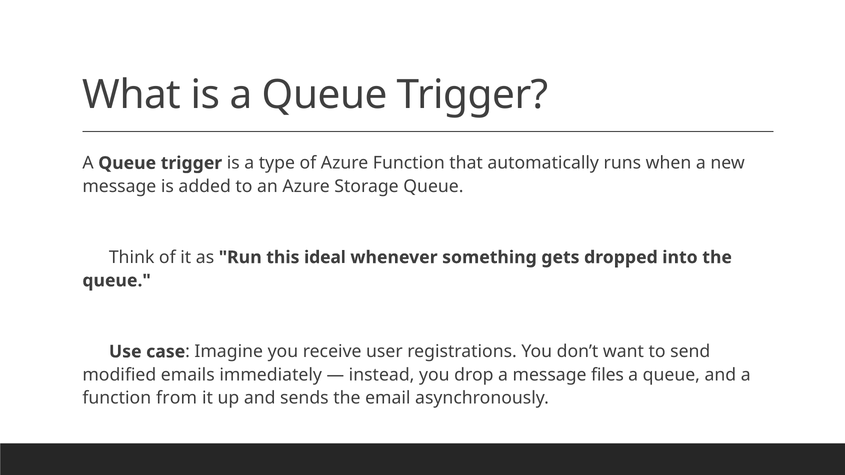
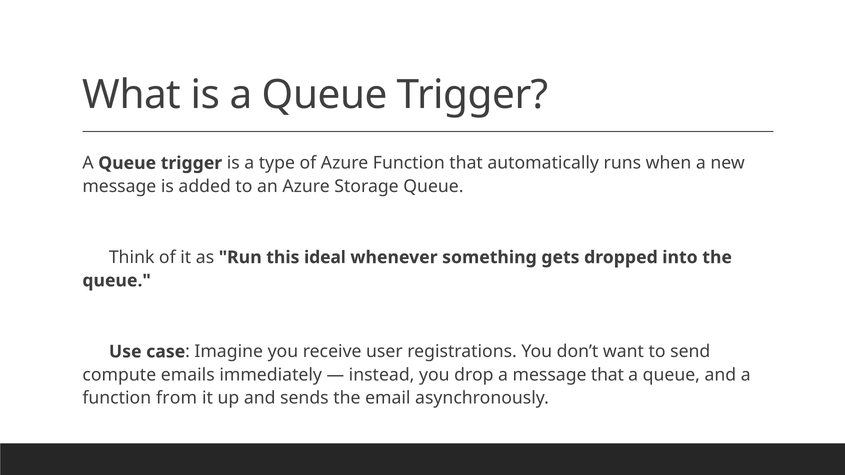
modified: modified -> compute (119, 375)
message files: files -> that (607, 375)
